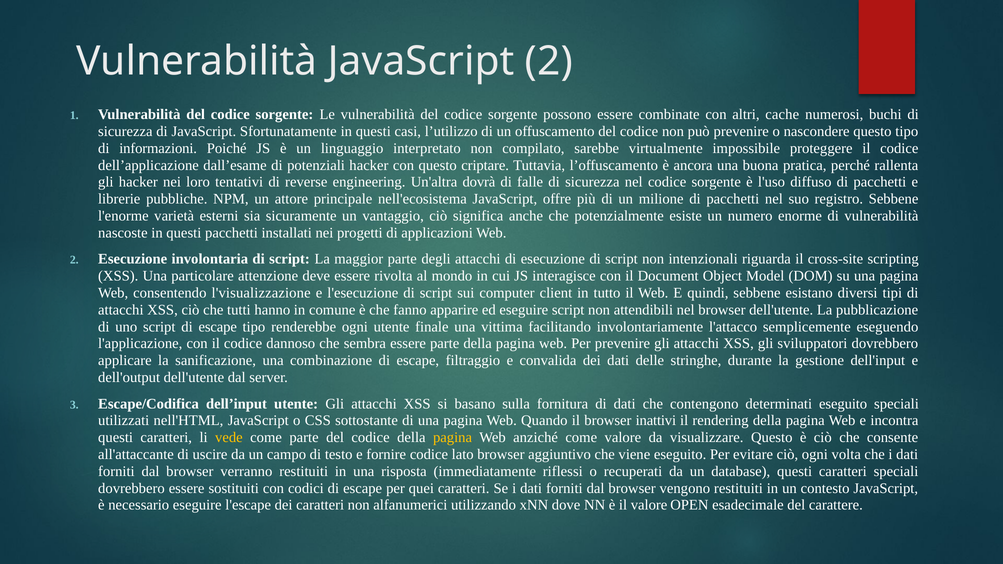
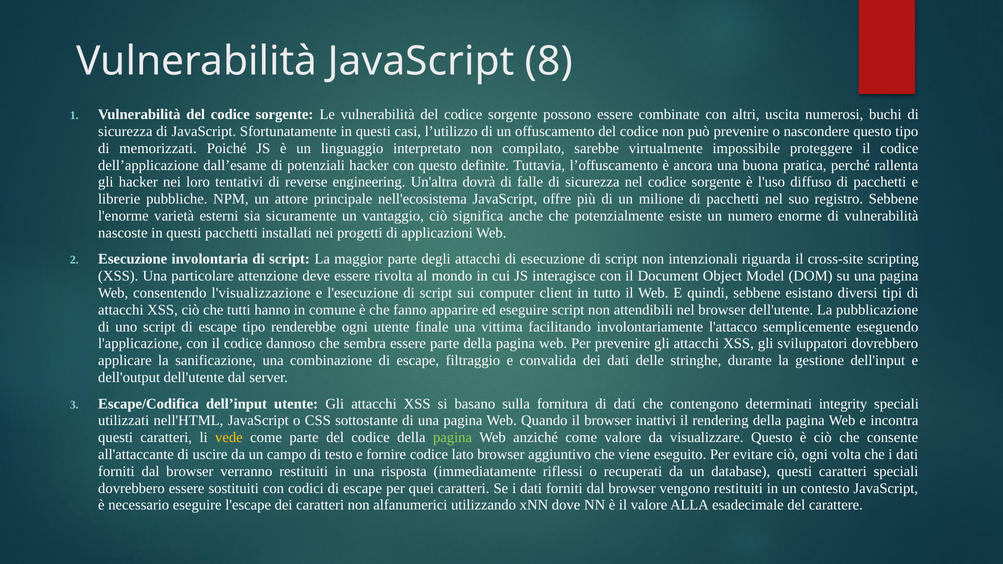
JavaScript 2: 2 -> 8 (549, 61)
cache: cache -> uscita (782, 115)
informazioni: informazioni -> memorizzati (158, 148)
criptare: criptare -> definite (485, 165)
determinati eseguito: eseguito -> integrity (843, 404)
pagina colour: yellow -> light green (453, 438)
OPEN: OPEN -> ALLA (689, 505)
